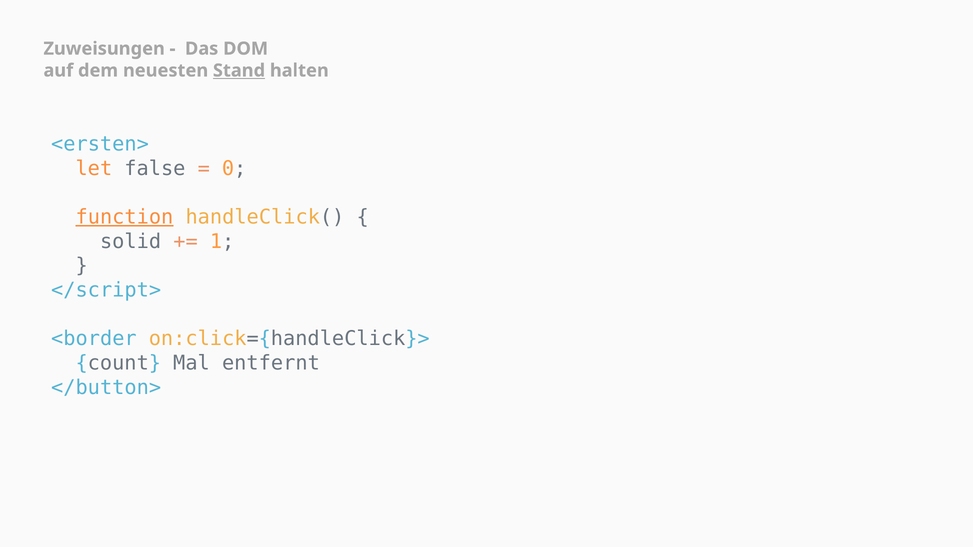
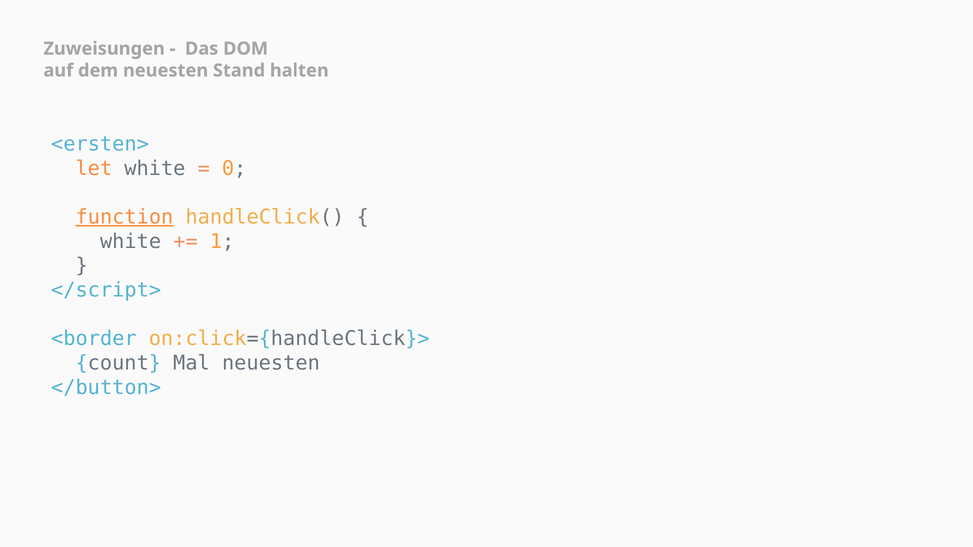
Stand underline: present -> none (239, 71)
let false: false -> white (155, 169)
solid: solid -> white (131, 242)
Mal entfernt: entfernt -> neuesten (271, 363)
